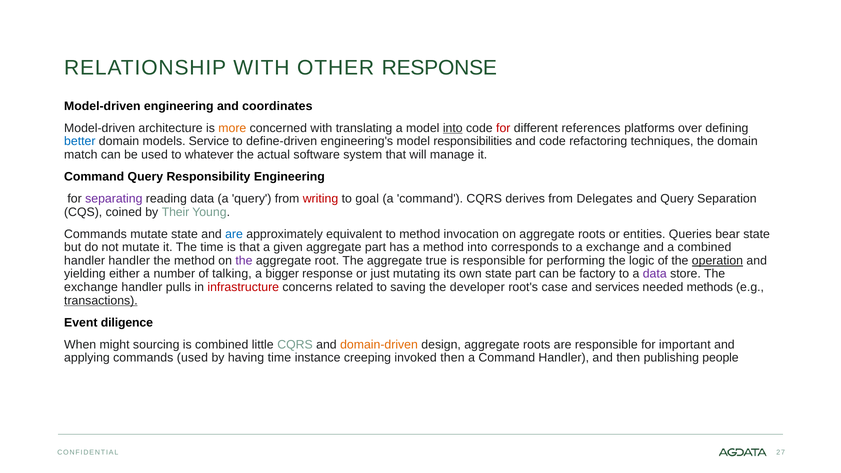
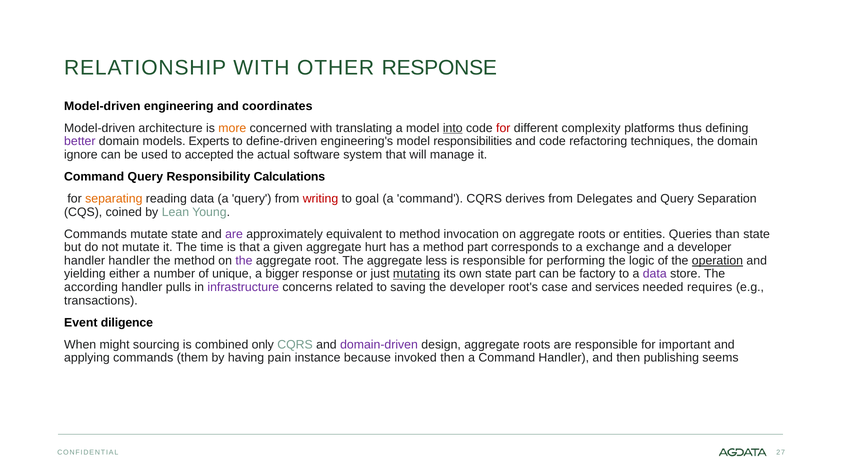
references: references -> complexity (591, 128)
over: over -> thus (690, 128)
better colour: blue -> purple (80, 141)
Service: Service -> Experts (209, 141)
match: match -> ignore (81, 155)
whatever: whatever -> accepted (209, 155)
Responsibility Engineering: Engineering -> Calculations (289, 177)
separating colour: purple -> orange (114, 199)
Their: Their -> Lean (175, 212)
are colour: blue -> purple (234, 234)
bear: bear -> than (728, 234)
aggregate part: part -> hurt (375, 247)
method into: into -> part (478, 247)
a combined: combined -> developer (705, 247)
true: true -> less (436, 261)
talking: talking -> unique (232, 274)
mutating underline: none -> present (417, 274)
exchange: exchange -> according (91, 287)
infrastructure colour: red -> purple (243, 287)
methods: methods -> requires (710, 287)
transactions underline: present -> none (101, 301)
little: little -> only (263, 345)
domain-driven colour: orange -> purple (379, 345)
commands used: used -> them (192, 358)
having time: time -> pain (279, 358)
creeping: creeping -> because (367, 358)
people: people -> seems (720, 358)
